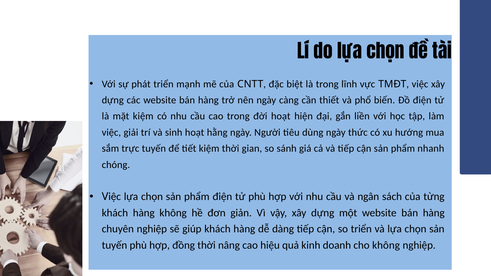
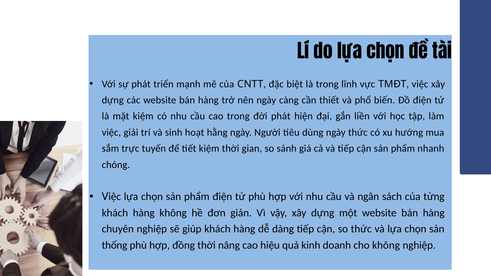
đời hoạt: hoạt -> phát (281, 116)
so triển: triển -> thức (361, 229)
tuyến: tuyến -> thống (115, 245)
